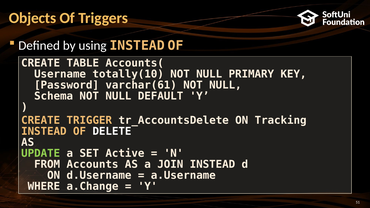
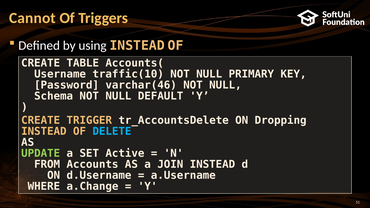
Objects: Objects -> Cannot (32, 18)
totally(10: totally(10 -> traffic(10 (128, 74)
varchar(61: varchar(61 -> varchar(46 (141, 85)
Tracking: Tracking -> Dropping (281, 120)
DELETE colour: white -> light blue (112, 131)
